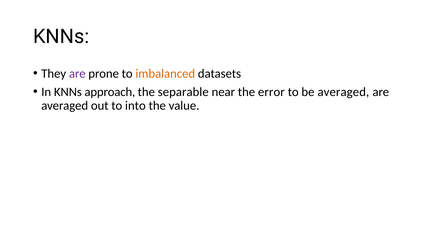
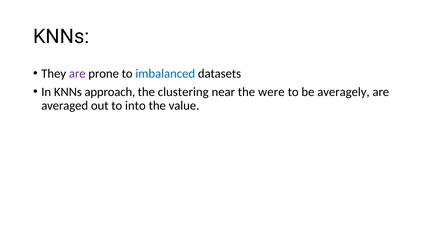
imbalanced colour: orange -> blue (165, 74)
separable: separable -> clustering (183, 92)
error: error -> were (271, 92)
be averaged: averaged -> averagely (343, 92)
